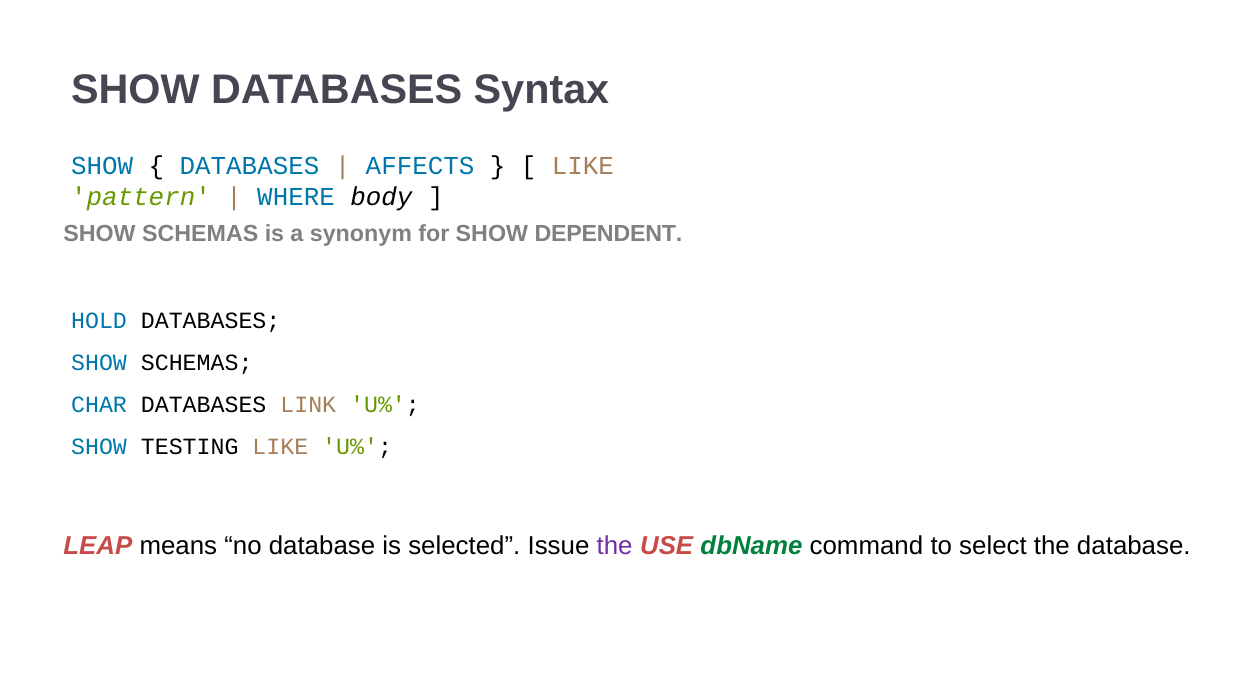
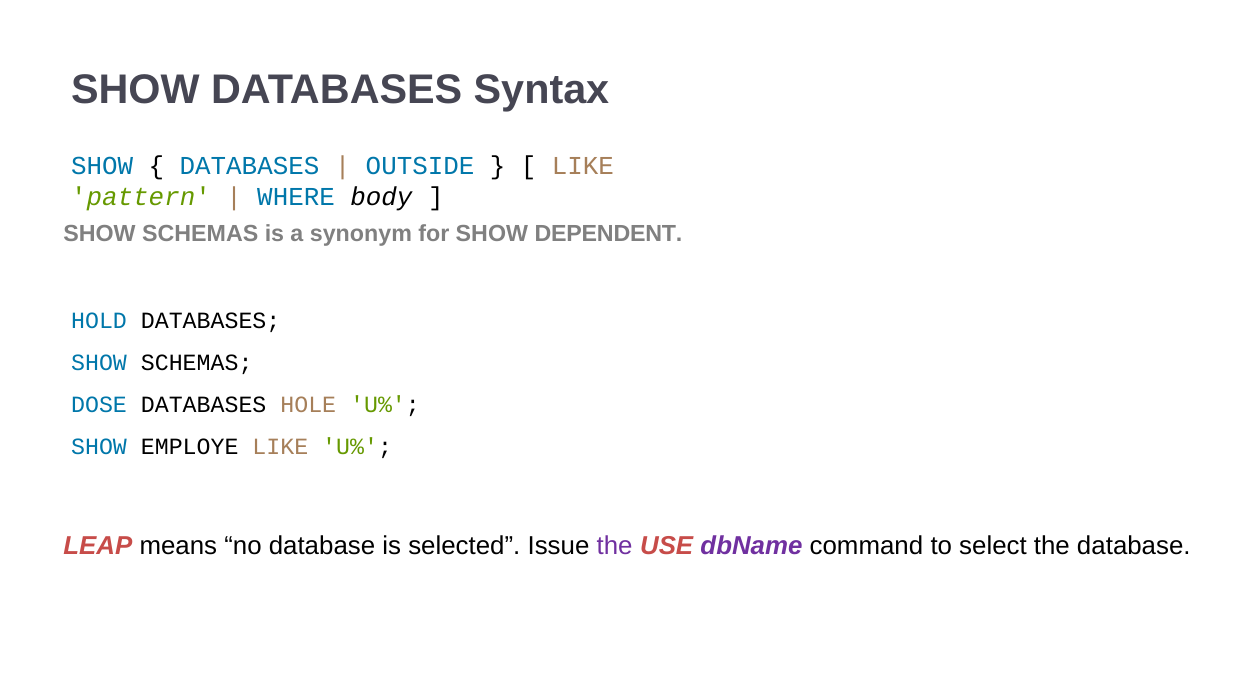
AFFECTS: AFFECTS -> OUTSIDE (420, 165)
CHAR: CHAR -> DOSE (99, 405)
LINK: LINK -> HOLE (308, 405)
TESTING: TESTING -> EMPLOYE (190, 446)
dbName colour: green -> purple (751, 546)
